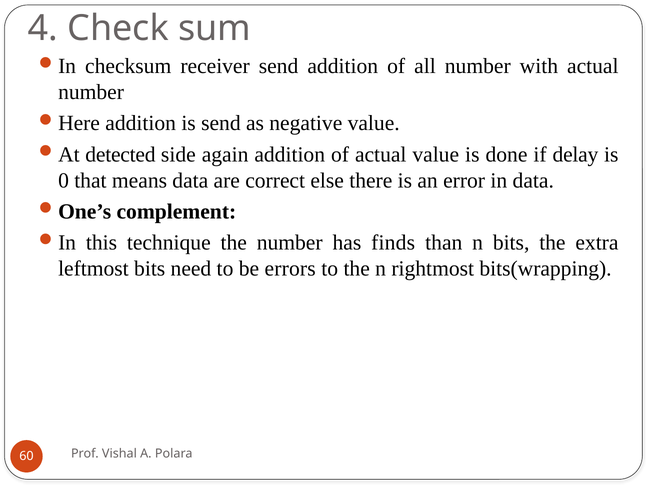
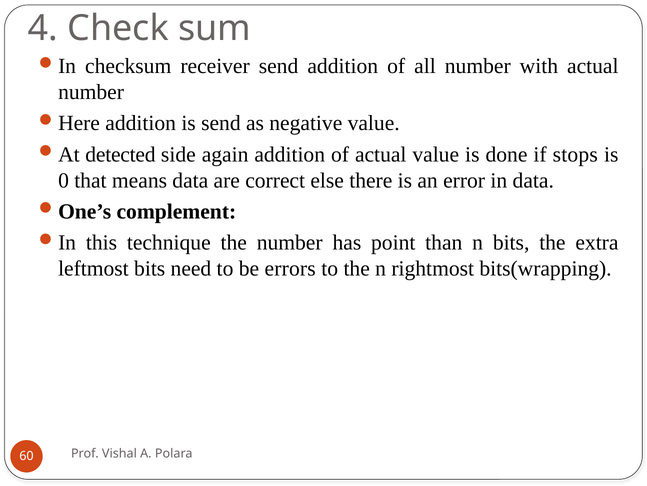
delay: delay -> stops (575, 154)
finds: finds -> point (393, 242)
